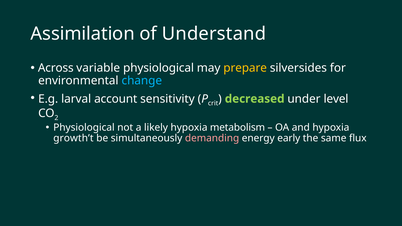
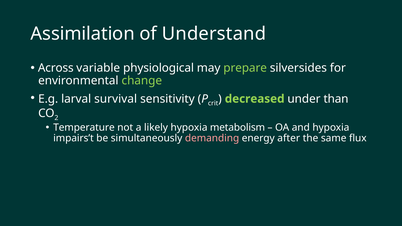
prepare colour: yellow -> light green (245, 68)
change colour: light blue -> light green (142, 81)
account: account -> survival (116, 99)
level: level -> than (336, 99)
Physiological: Physiological -> Temperature (84, 128)
growth’t: growth’t -> impairs’t (74, 138)
early: early -> after (289, 138)
